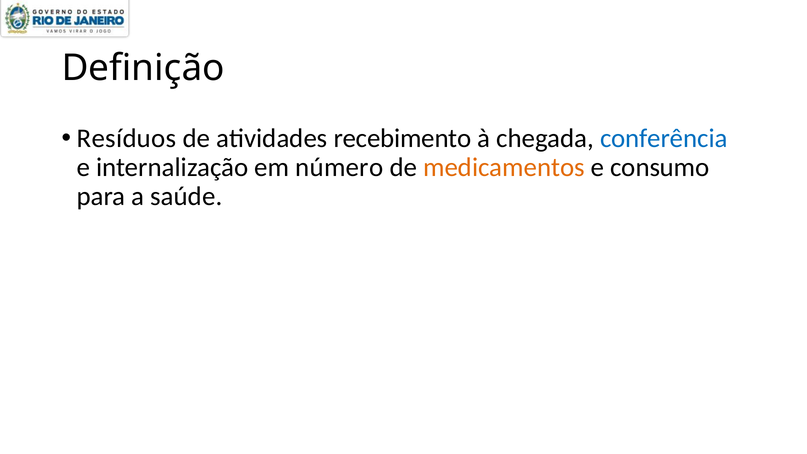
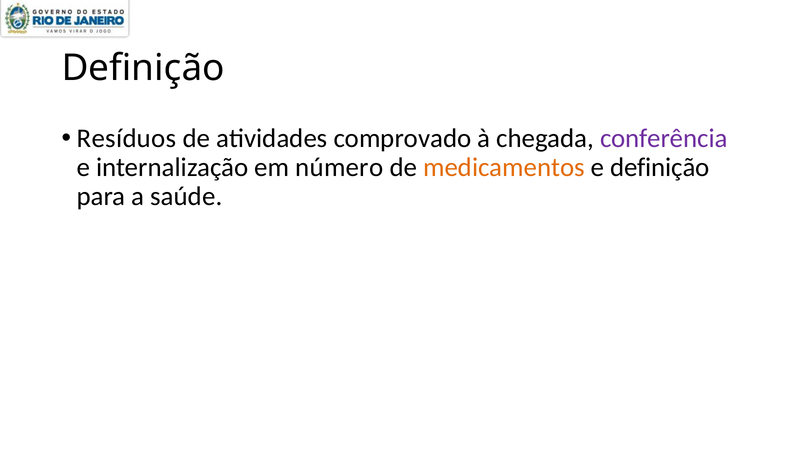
recebimento: recebimento -> comprovado (402, 138)
conferência colour: blue -> purple (664, 138)
e consumo: consumo -> definição (660, 167)
